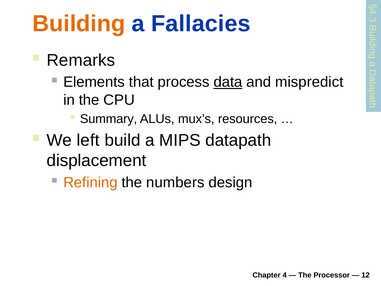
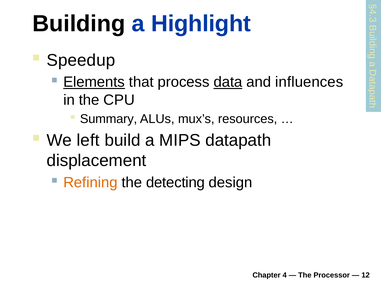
Building colour: orange -> black (79, 24)
Fallacies: Fallacies -> Highlight (201, 24)
Remarks: Remarks -> Speedup (81, 60)
Elements underline: none -> present (94, 82)
mispredict: mispredict -> influences (309, 82)
numbers: numbers -> detecting (175, 182)
